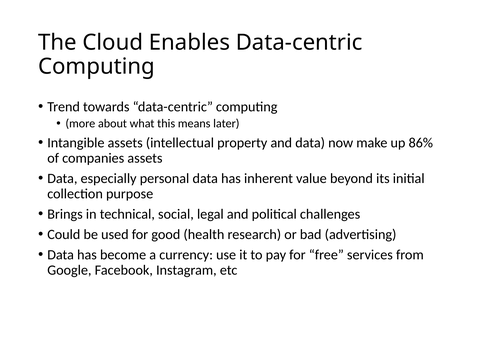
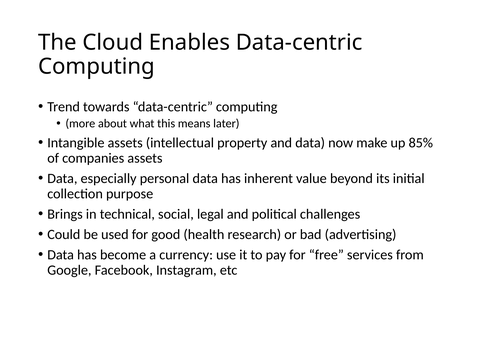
86%: 86% -> 85% (421, 143)
